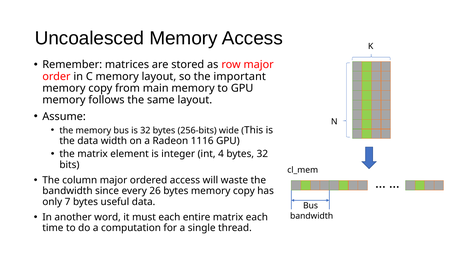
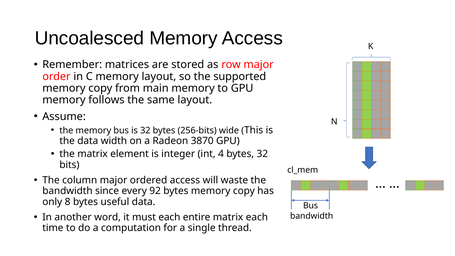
important: important -> supported (240, 76)
1116: 1116 -> 3870 (202, 141)
26: 26 -> 92 (155, 191)
7: 7 -> 8 (68, 202)
